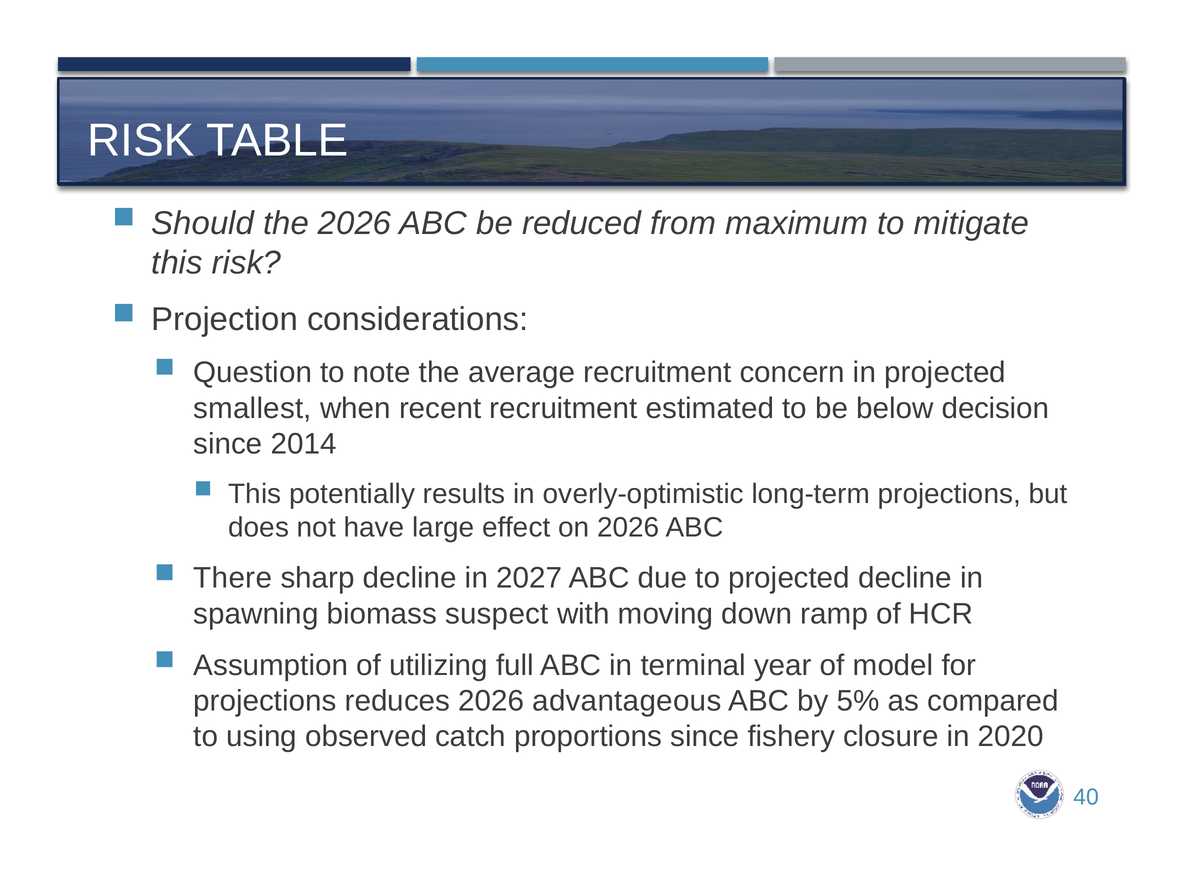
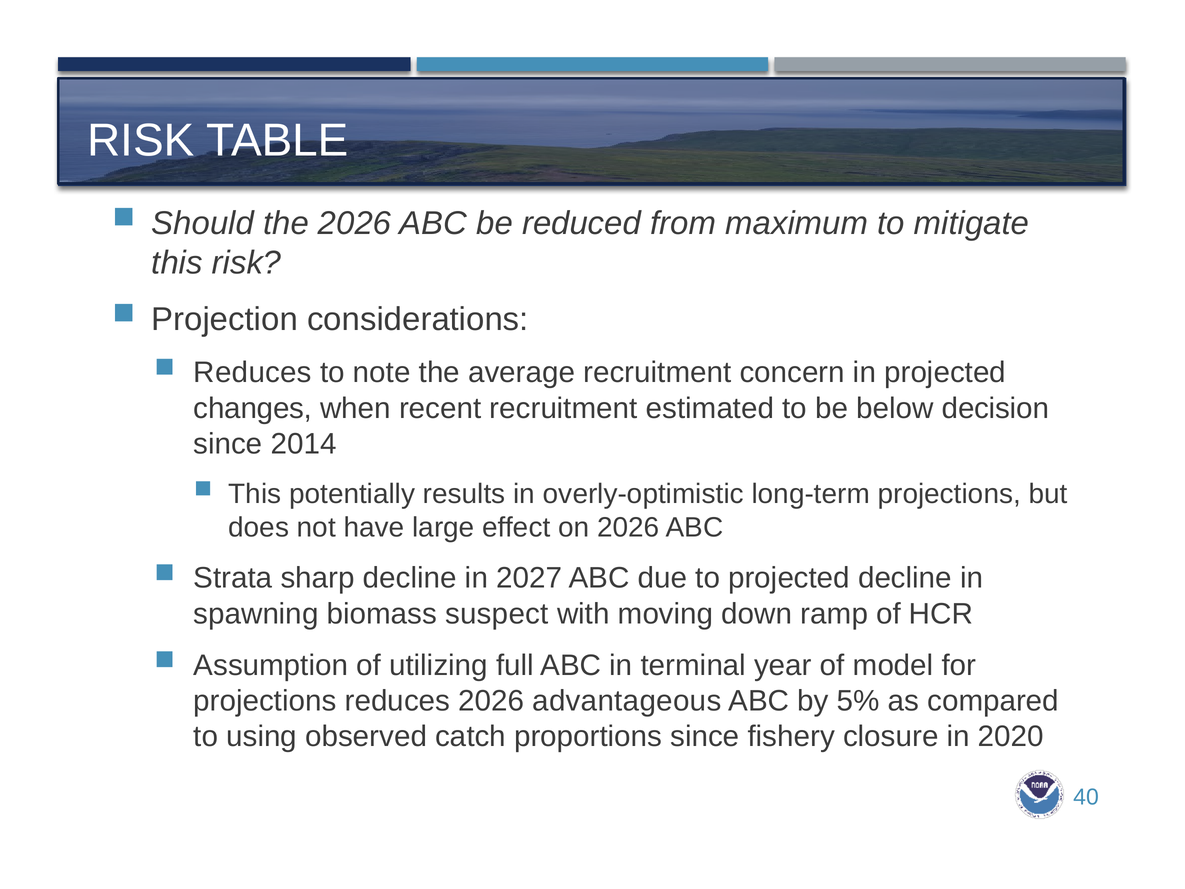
Question: Question -> Reduces (253, 373)
smallest: smallest -> changes (253, 408)
There: There -> Strata (233, 578)
